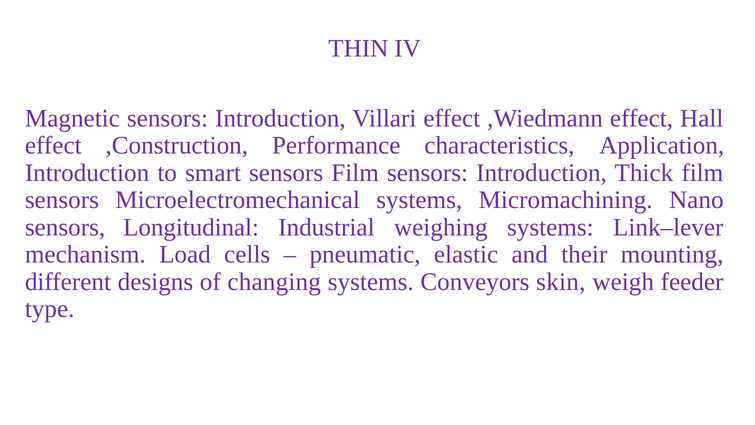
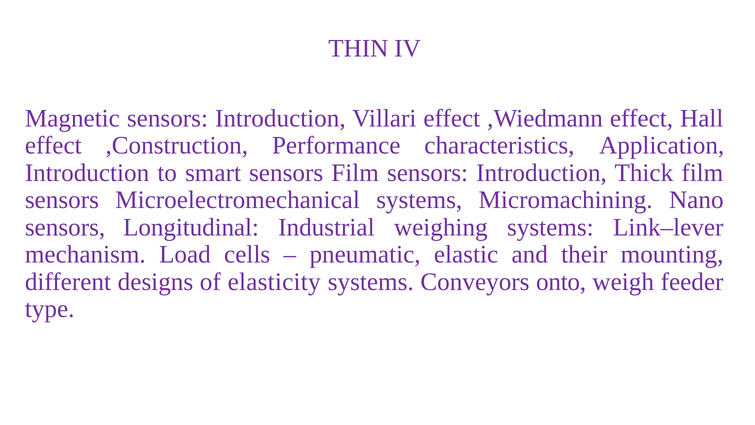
changing: changing -> elasticity (274, 281)
skin: skin -> onto (561, 281)
